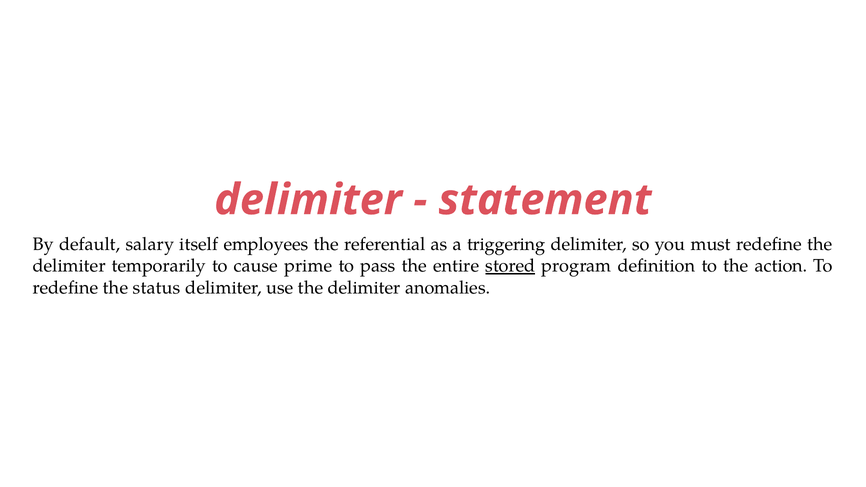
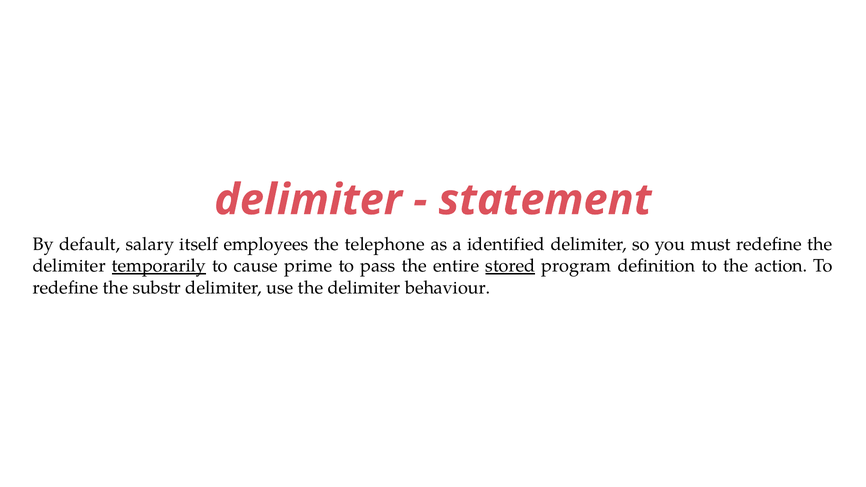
referential: referential -> telephone (385, 244)
triggering: triggering -> identified (506, 244)
temporarily underline: none -> present (159, 266)
status: status -> substr (157, 288)
anomalies: anomalies -> behaviour (448, 288)
